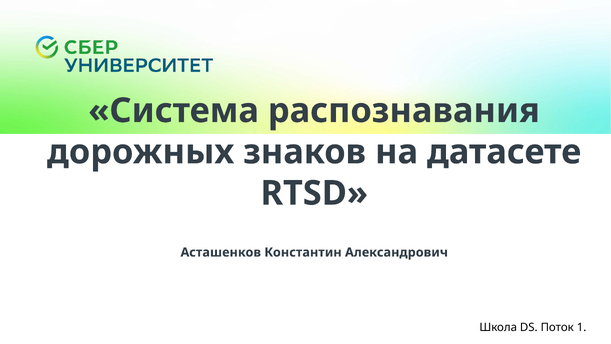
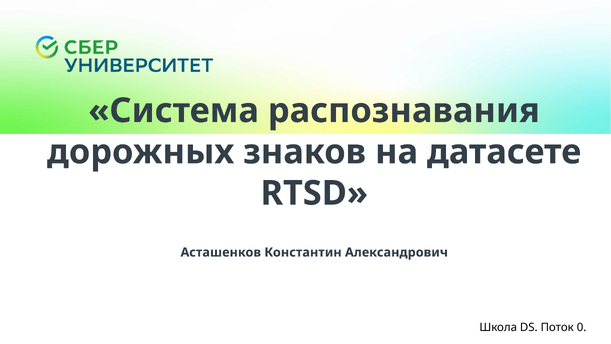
1: 1 -> 0 (582, 327)
